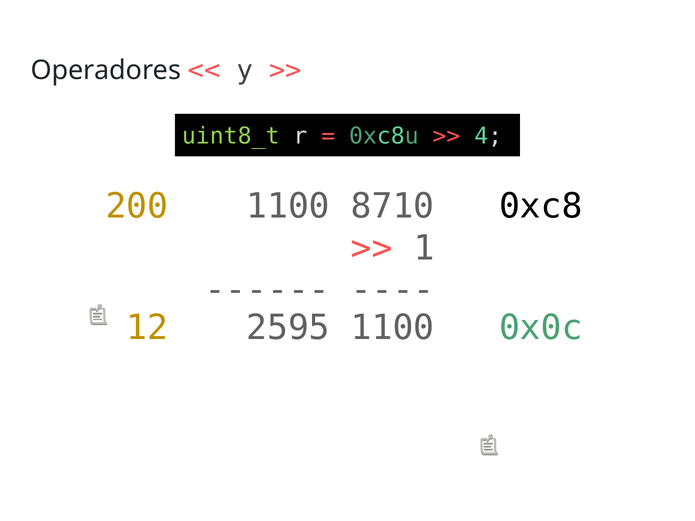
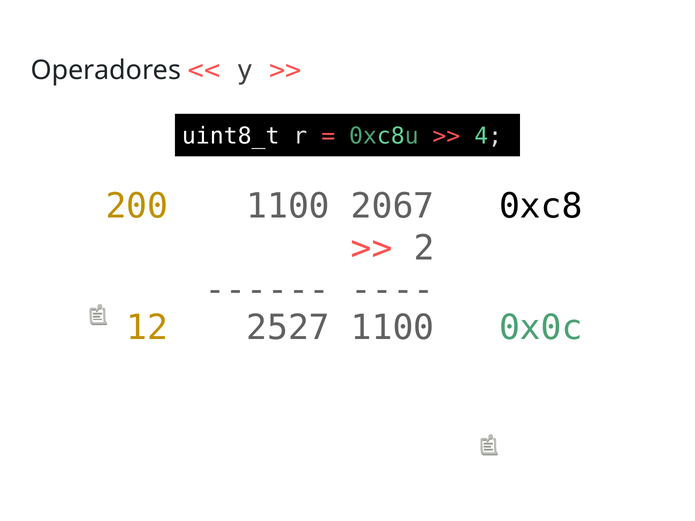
uint8_t colour: light green -> white (231, 136)
8710: 8710 -> 2067 (393, 207)
1: 1 -> 2 (424, 248)
2595: 2595 -> 2527 (288, 328)
